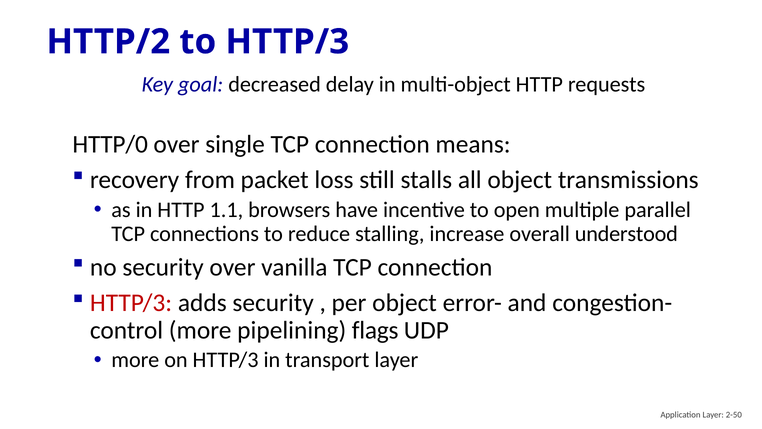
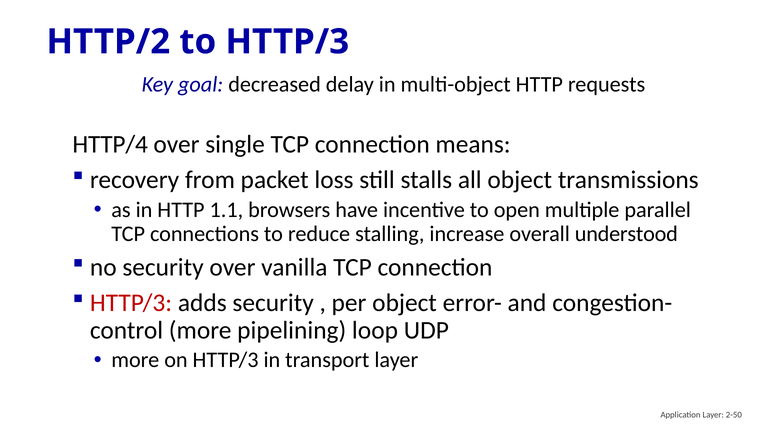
HTTP/0: HTTP/0 -> HTTP/4 (110, 144)
flags: flags -> loop (375, 330)
